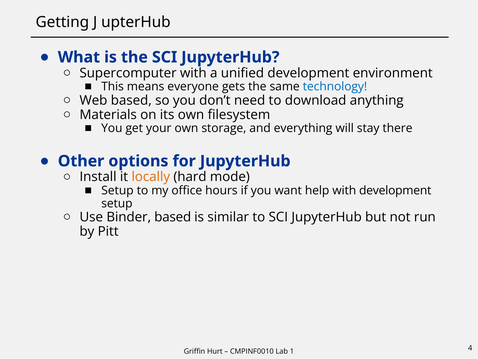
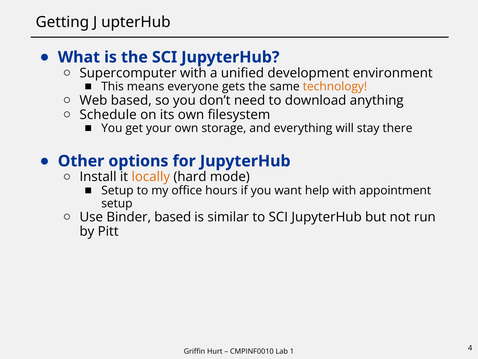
technology colour: blue -> orange (335, 87)
Materials: Materials -> Schedule (108, 114)
with development: development -> appointment (395, 190)
